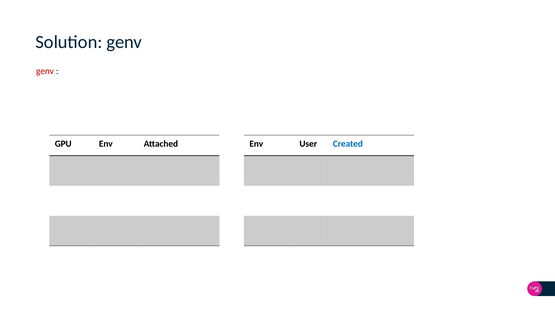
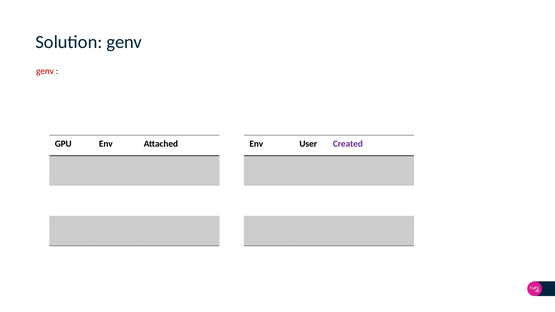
Created colour: blue -> purple (348, 144)
